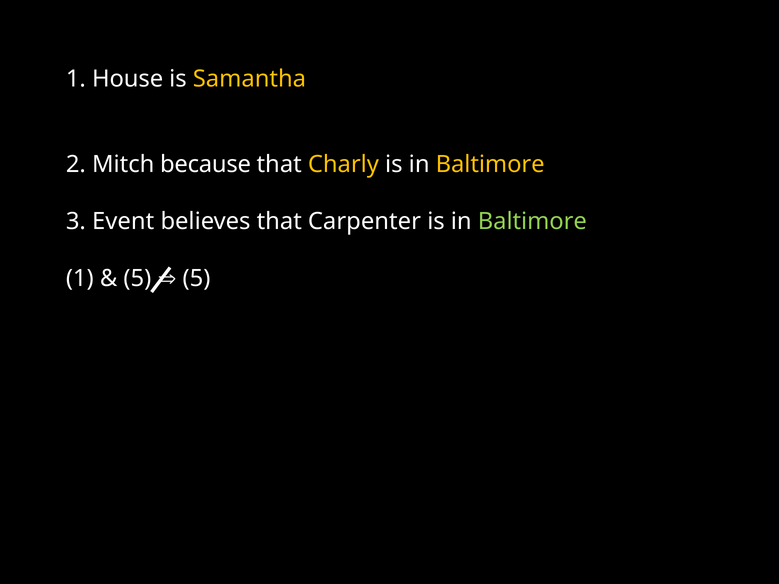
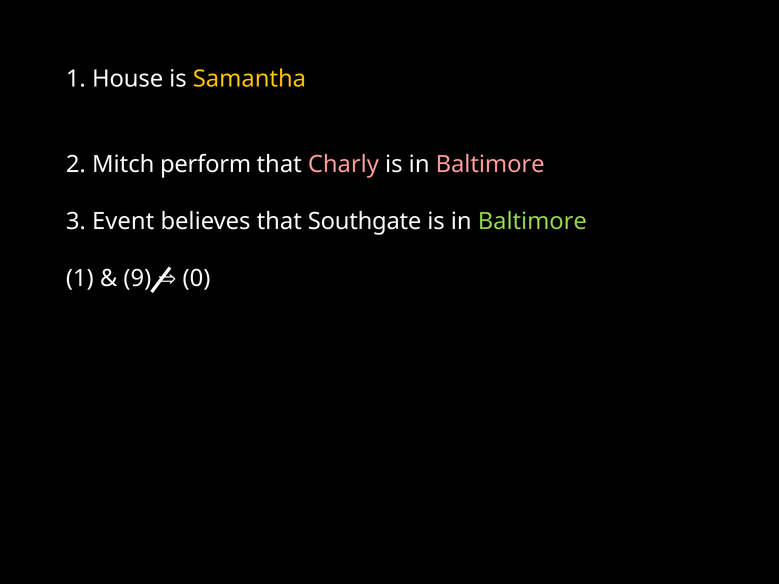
because: because -> perform (206, 164)
Charly colour: yellow -> pink (343, 164)
Baltimore colour: yellow -> pink (490, 164)
Carpenter: Carpenter -> Southgate (365, 221)
5: 5 -> 9 (137, 279)
5: 5 -> 0 (197, 279)
